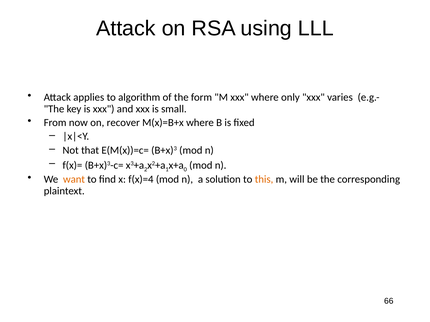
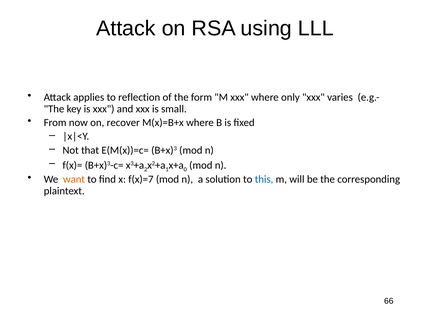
algorithm: algorithm -> reflection (139, 98)
f(x)=4: f(x)=4 -> f(x)=7 (141, 180)
this colour: orange -> blue (264, 180)
